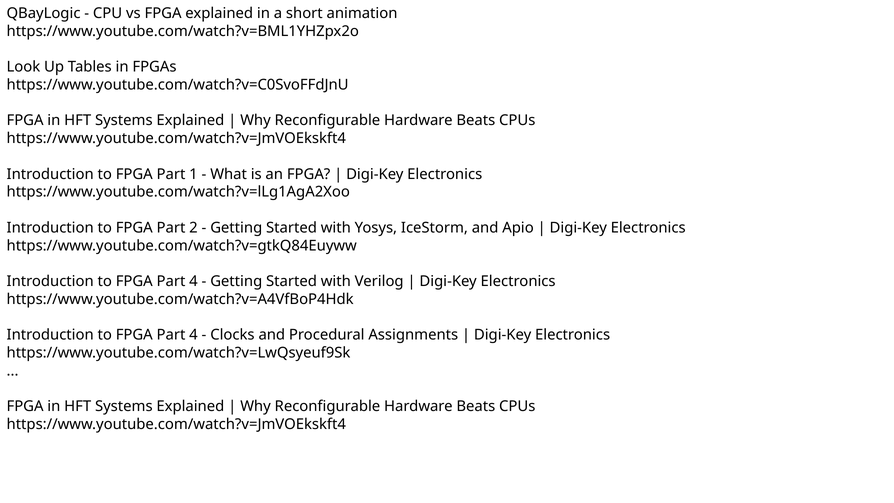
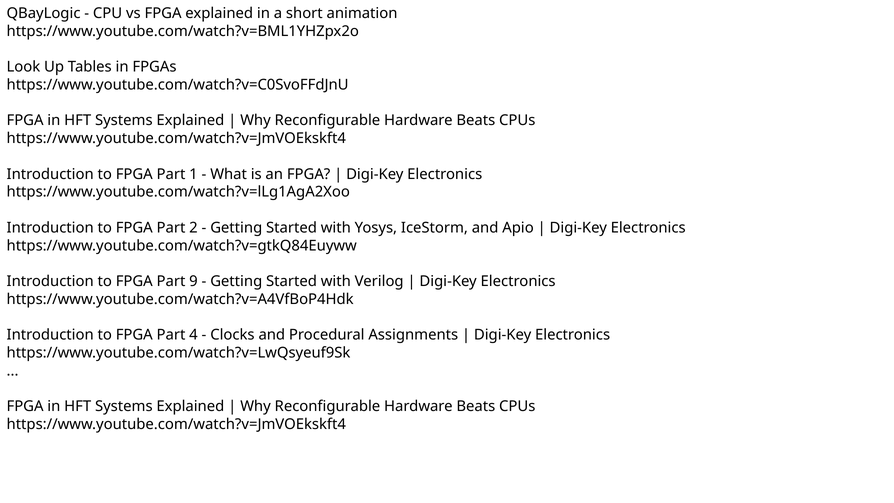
4: 4 -> 9 (193, 281)
